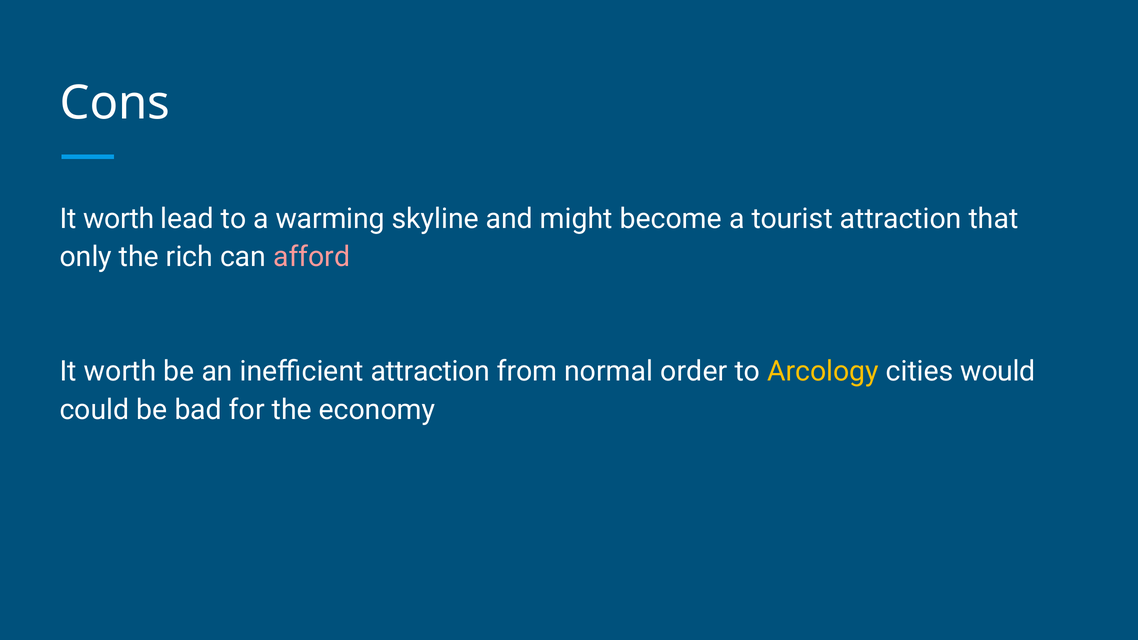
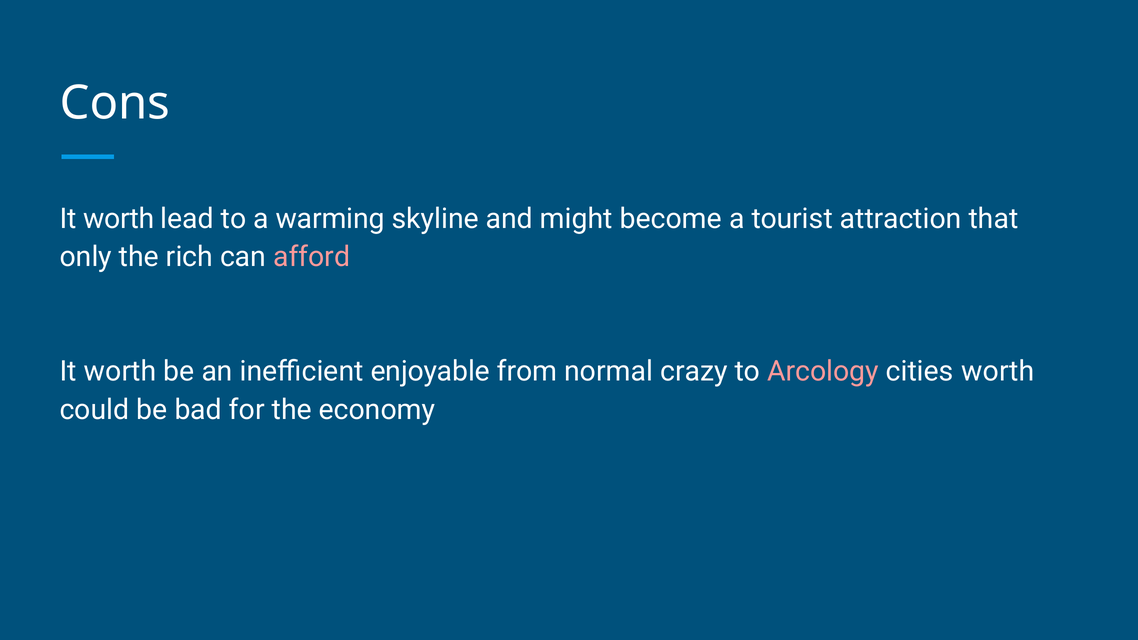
inefficient attraction: attraction -> enjoyable (430, 372)
order: order -> crazy (694, 372)
Arcology colour: yellow -> pink (823, 372)
cities would: would -> worth (998, 372)
